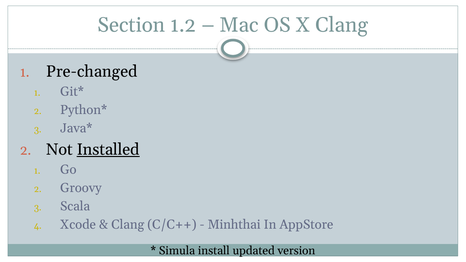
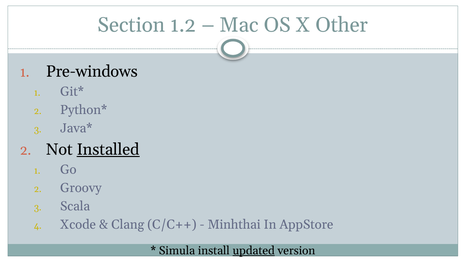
X Clang: Clang -> Other (342, 25)
Pre-changed: Pre-changed -> Pre-windows (92, 71)
updated underline: none -> present (254, 251)
